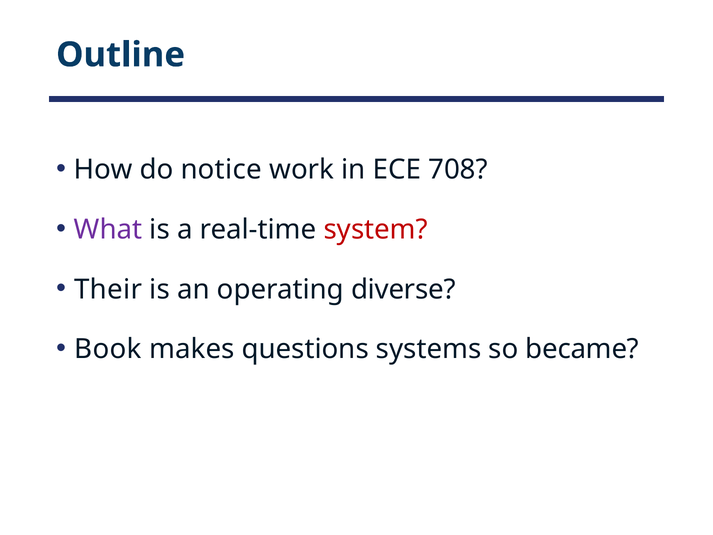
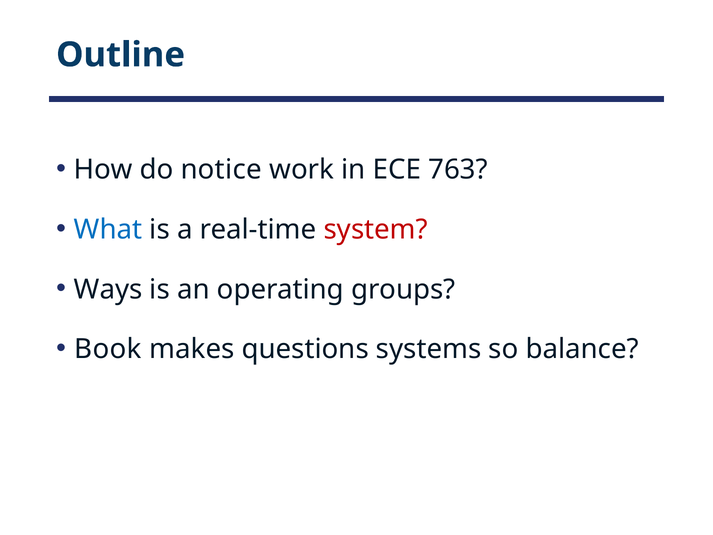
708: 708 -> 763 (458, 170)
What colour: purple -> blue (108, 229)
Their: Their -> Ways (108, 289)
diverse: diverse -> groups (403, 289)
became: became -> balance (582, 349)
